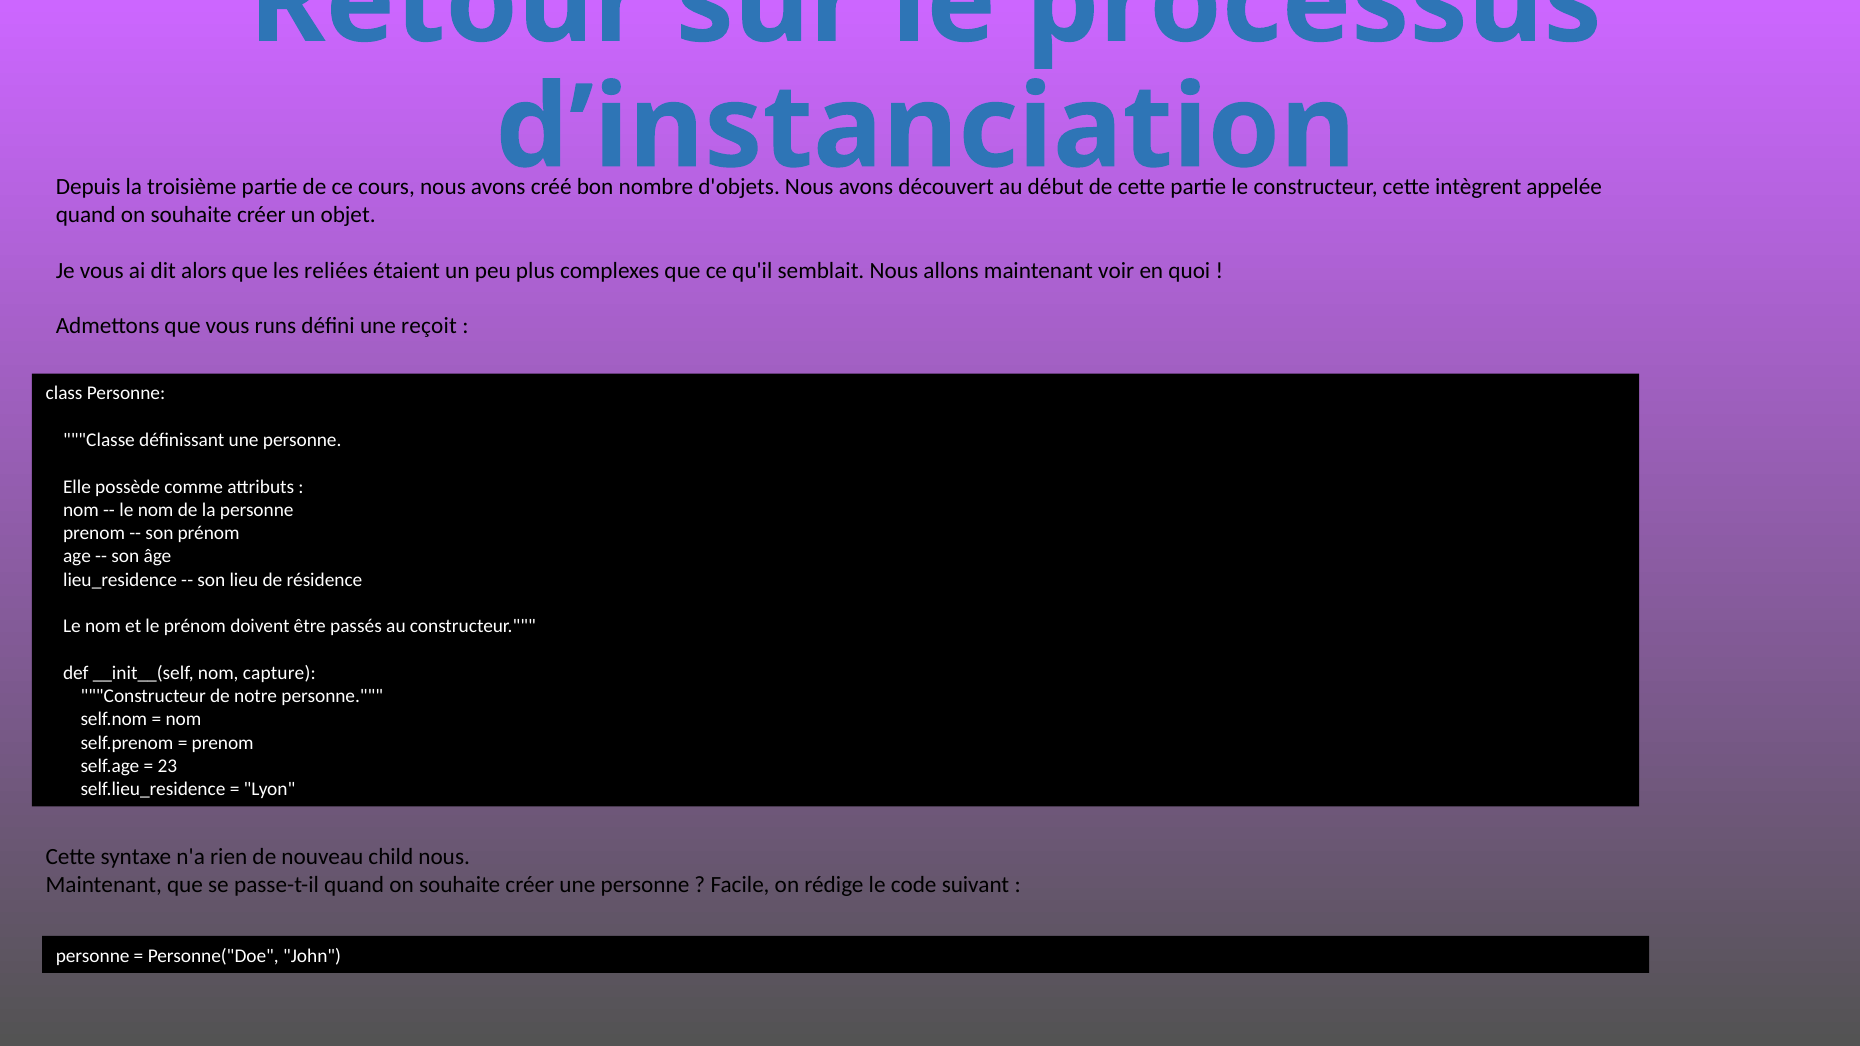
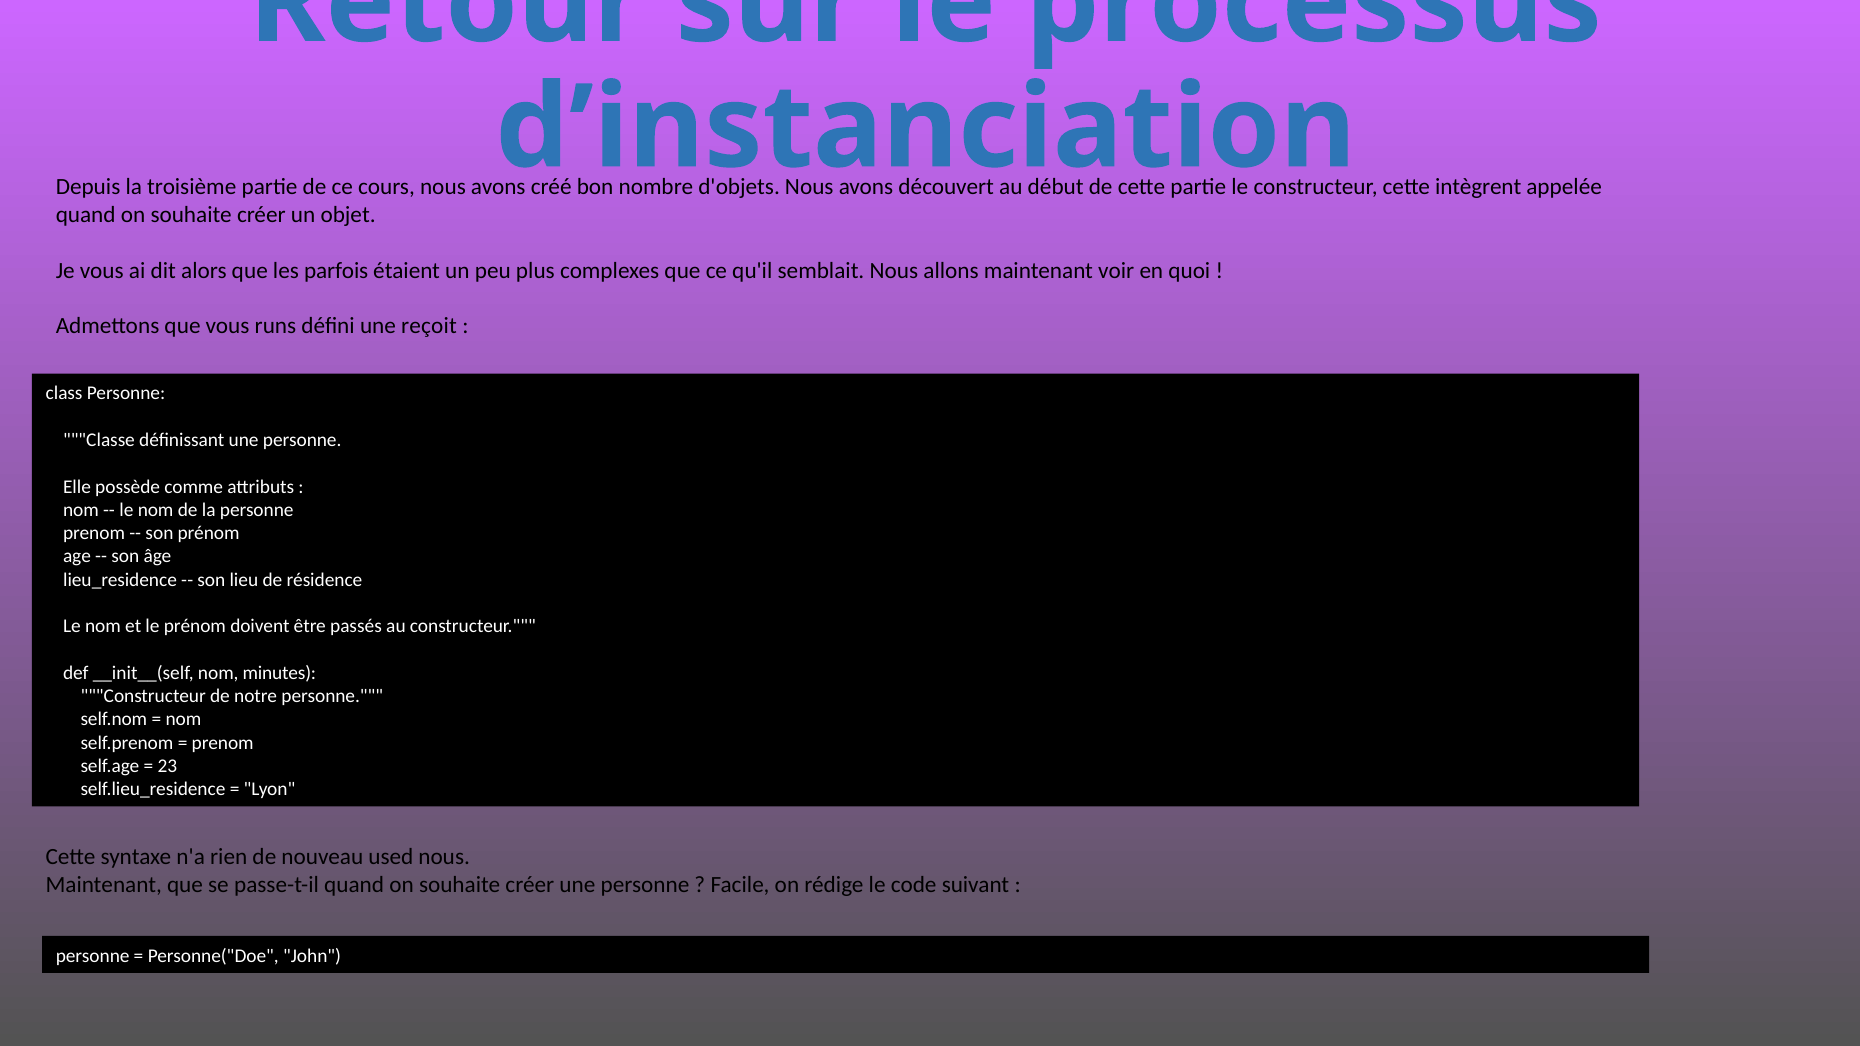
reliées: reliées -> parfois (336, 271)
capture: capture -> minutes (279, 673)
child: child -> used (391, 857)
